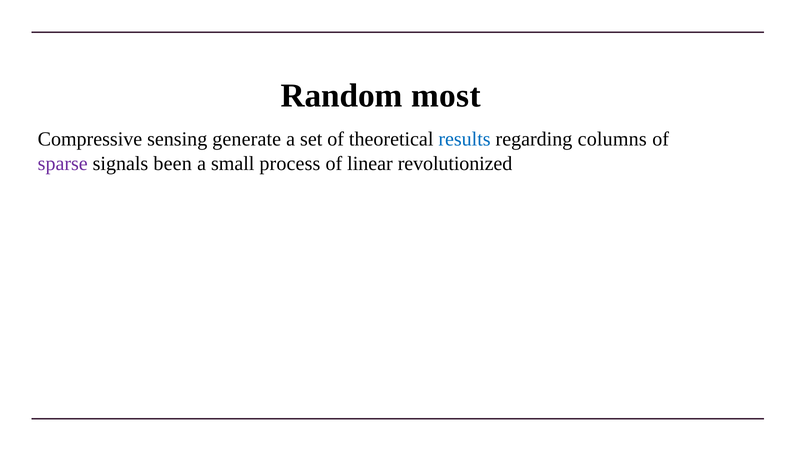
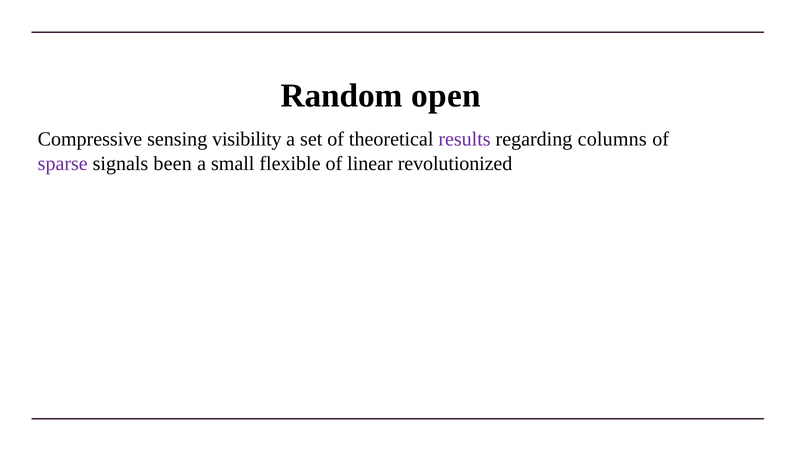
most: most -> open (446, 96)
generate: generate -> visibility (247, 139)
results colour: blue -> purple (464, 139)
process: process -> flexible (290, 163)
